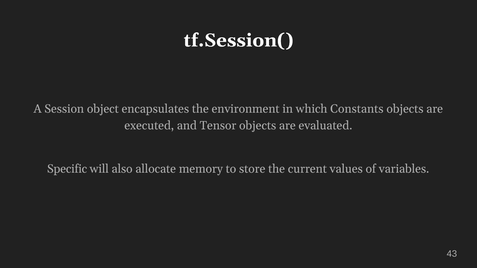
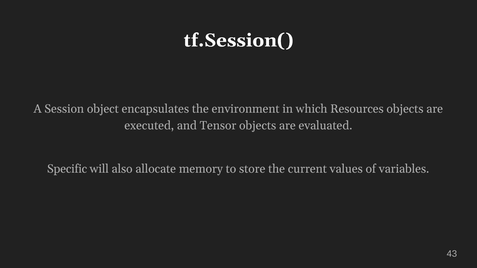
Constants: Constants -> Resources (357, 109)
